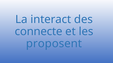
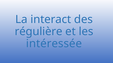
connecte: connecte -> régulière (39, 32)
proposent: proposent -> intéressée (54, 44)
